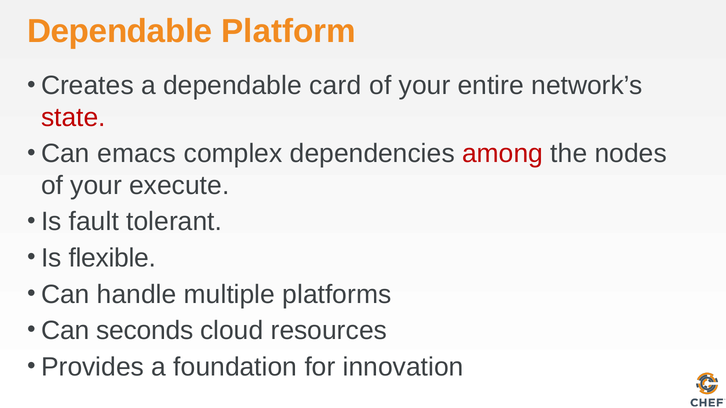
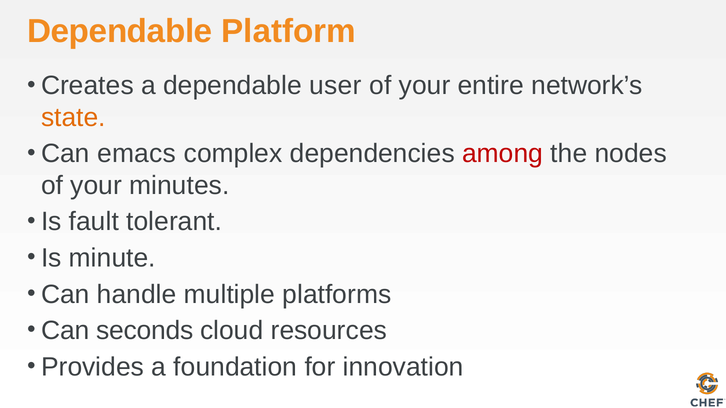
card: card -> user (335, 86)
state colour: red -> orange (73, 118)
execute: execute -> minutes (179, 186)
flexible: flexible -> minute (112, 258)
